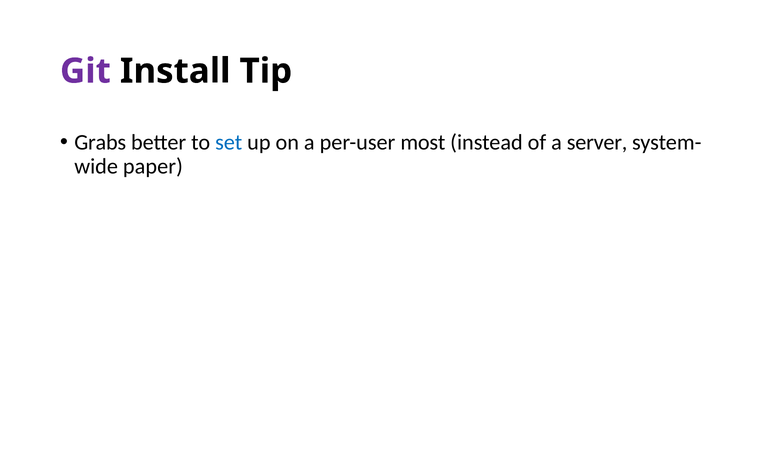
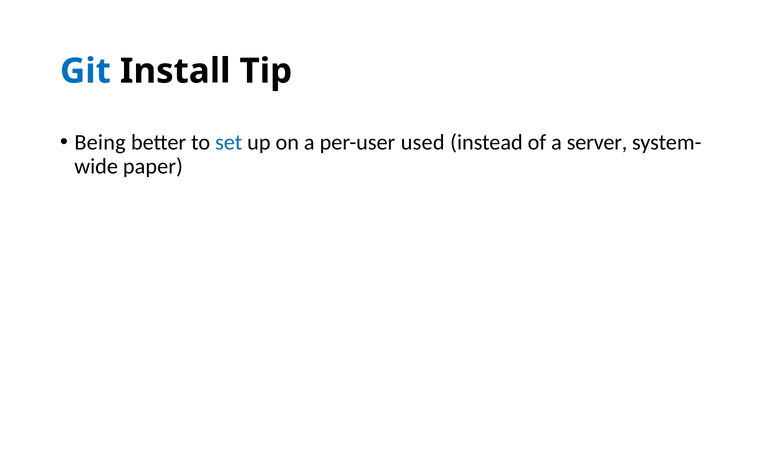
Git colour: purple -> blue (85, 71)
Grabs: Grabs -> Being (100, 142)
most: most -> used (423, 142)
